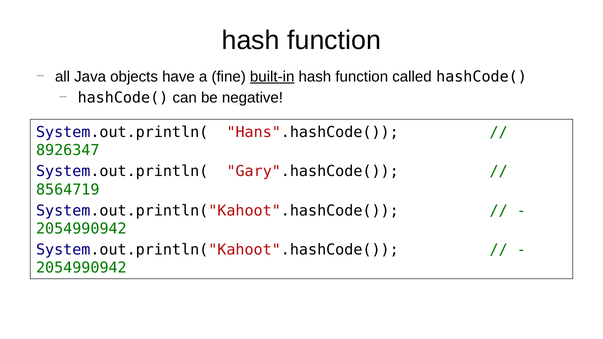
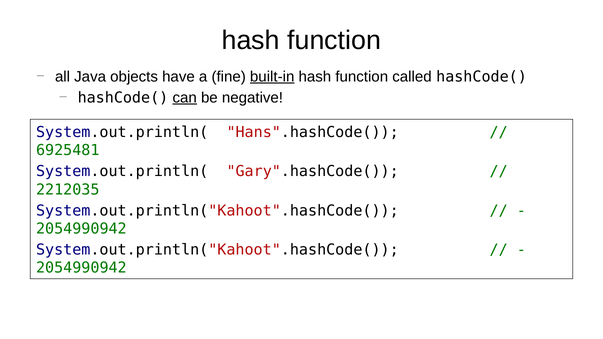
can underline: none -> present (185, 98)
8926347: 8926347 -> 6925481 (68, 150)
8564719: 8564719 -> 2212035 (68, 190)
